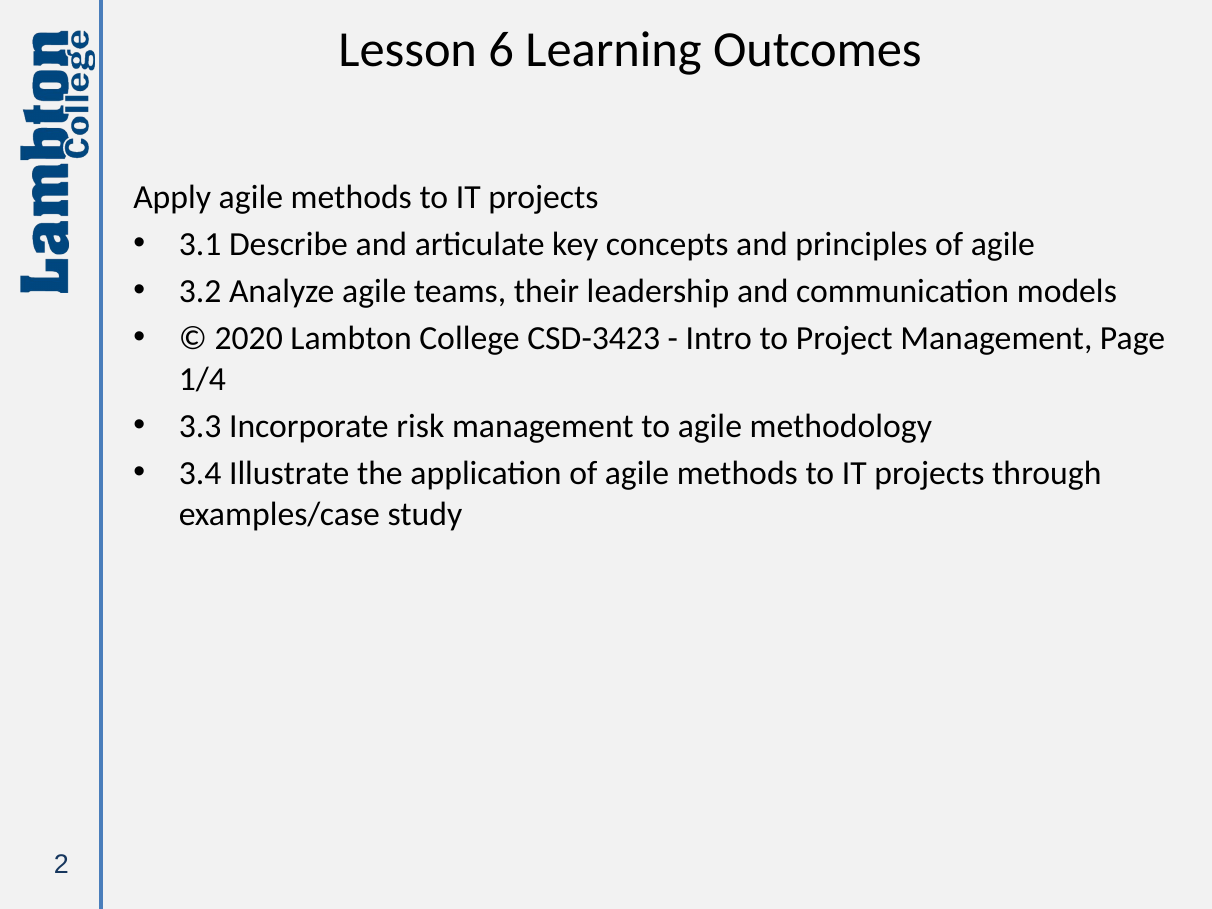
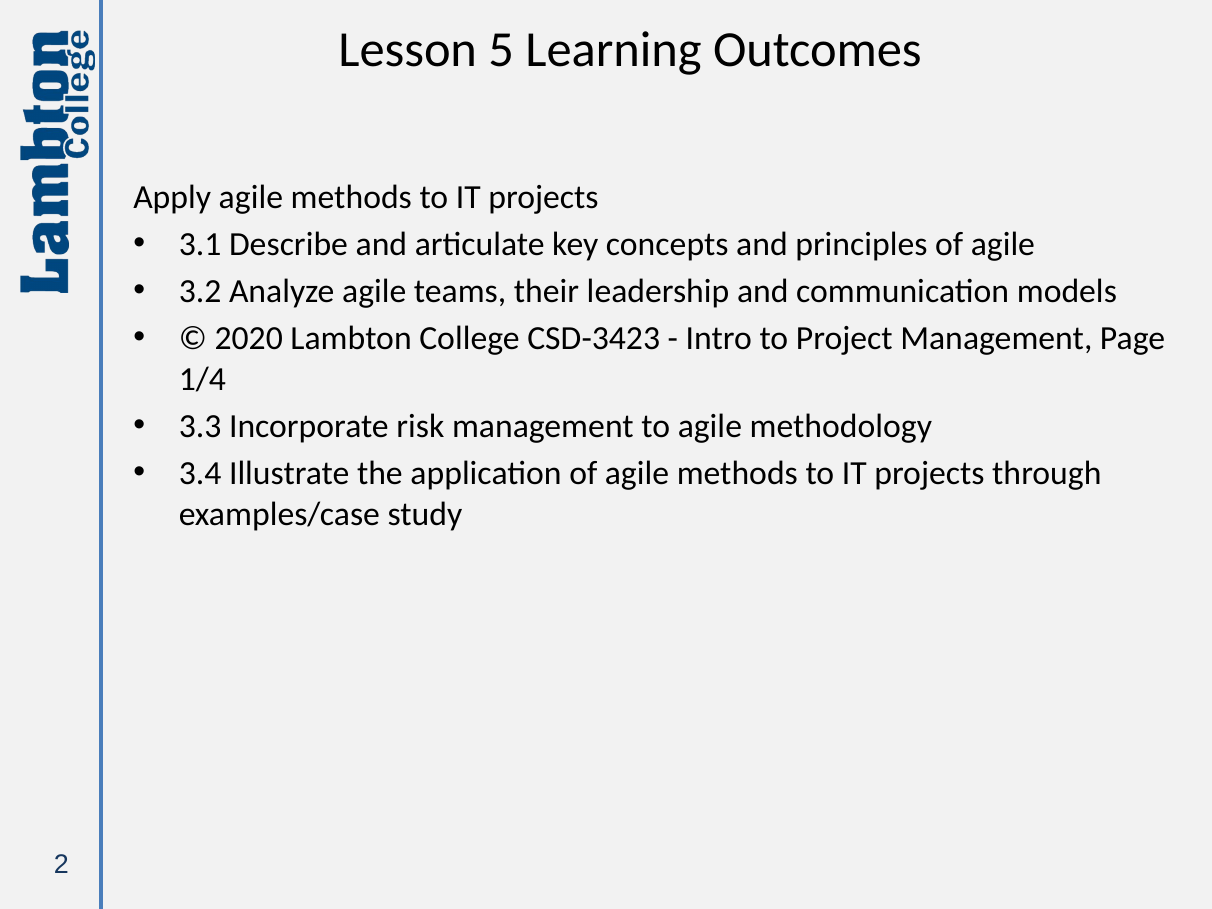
6: 6 -> 5 (501, 50)
